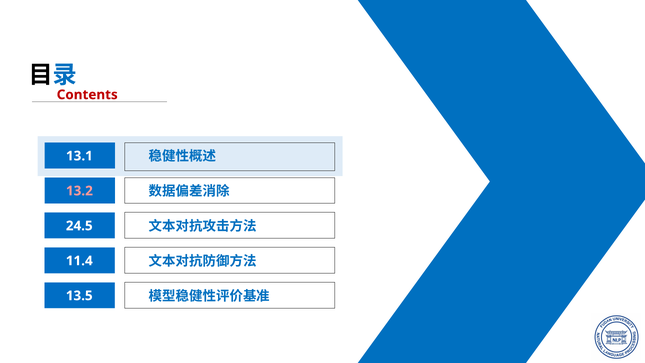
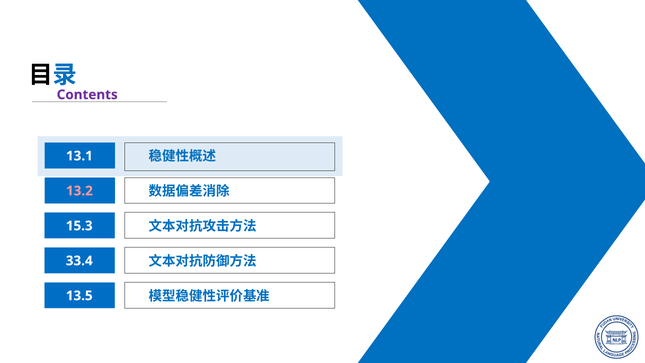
Contents colour: red -> purple (87, 95)
24.5: 24.5 -> 15.3 (79, 226)
11.4: 11.4 -> 33.4 (79, 261)
